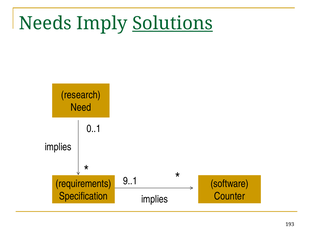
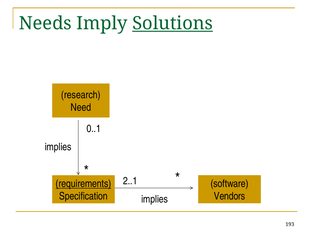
9..1: 9..1 -> 2..1 (130, 181)
requirements underline: none -> present (83, 184)
Counter: Counter -> Vendors (230, 196)
